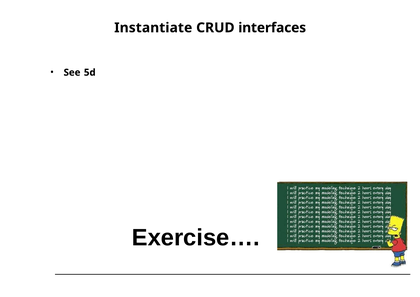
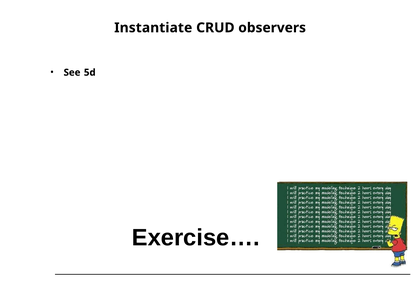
interfaces: interfaces -> observers (272, 28)
